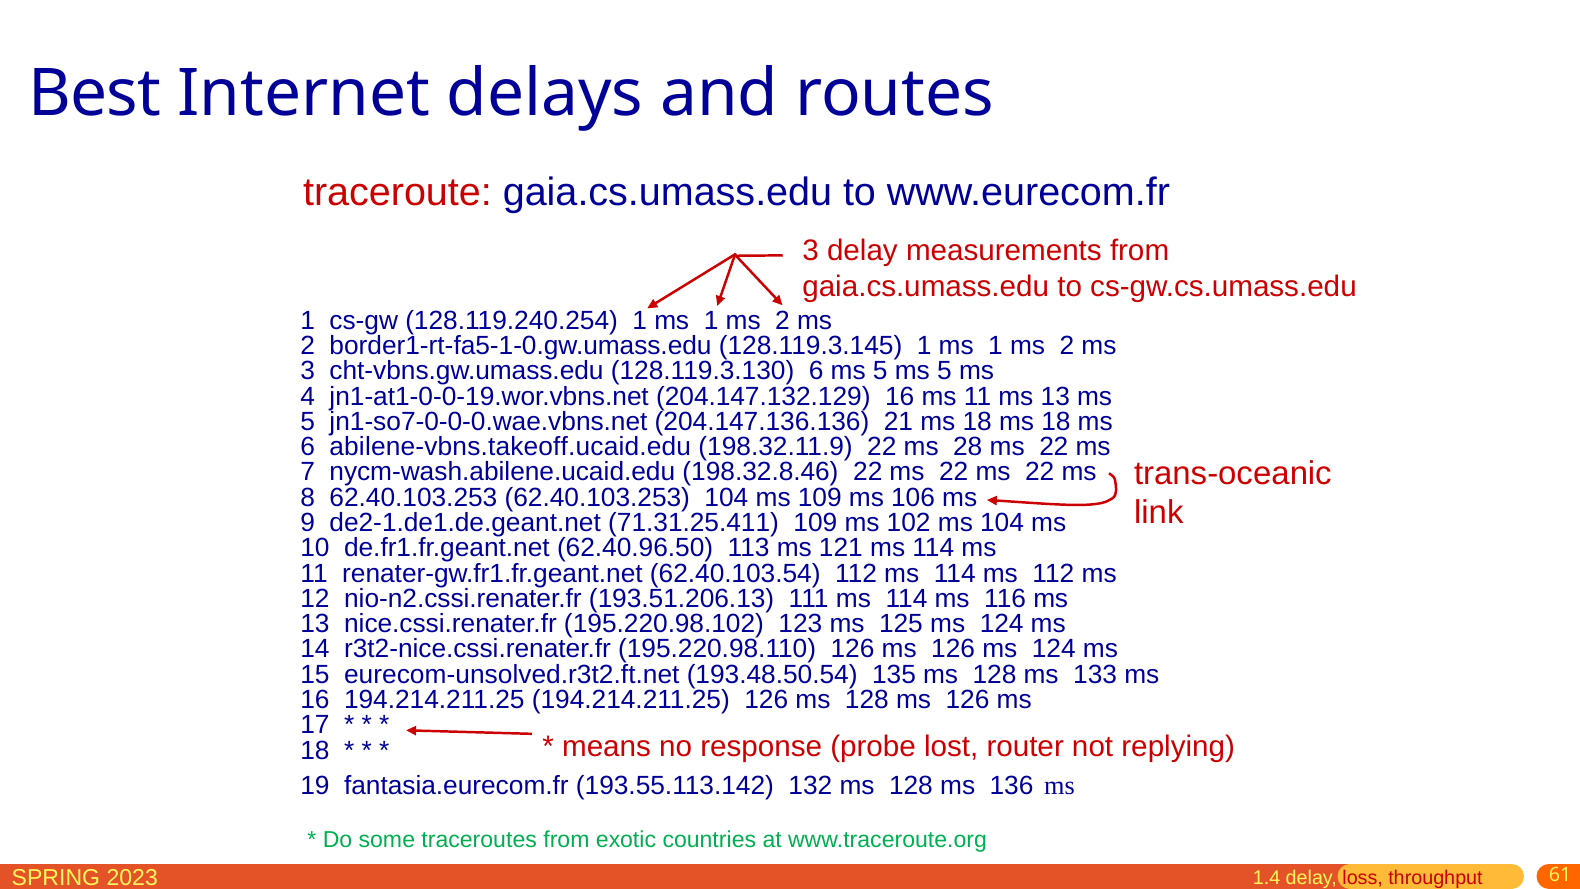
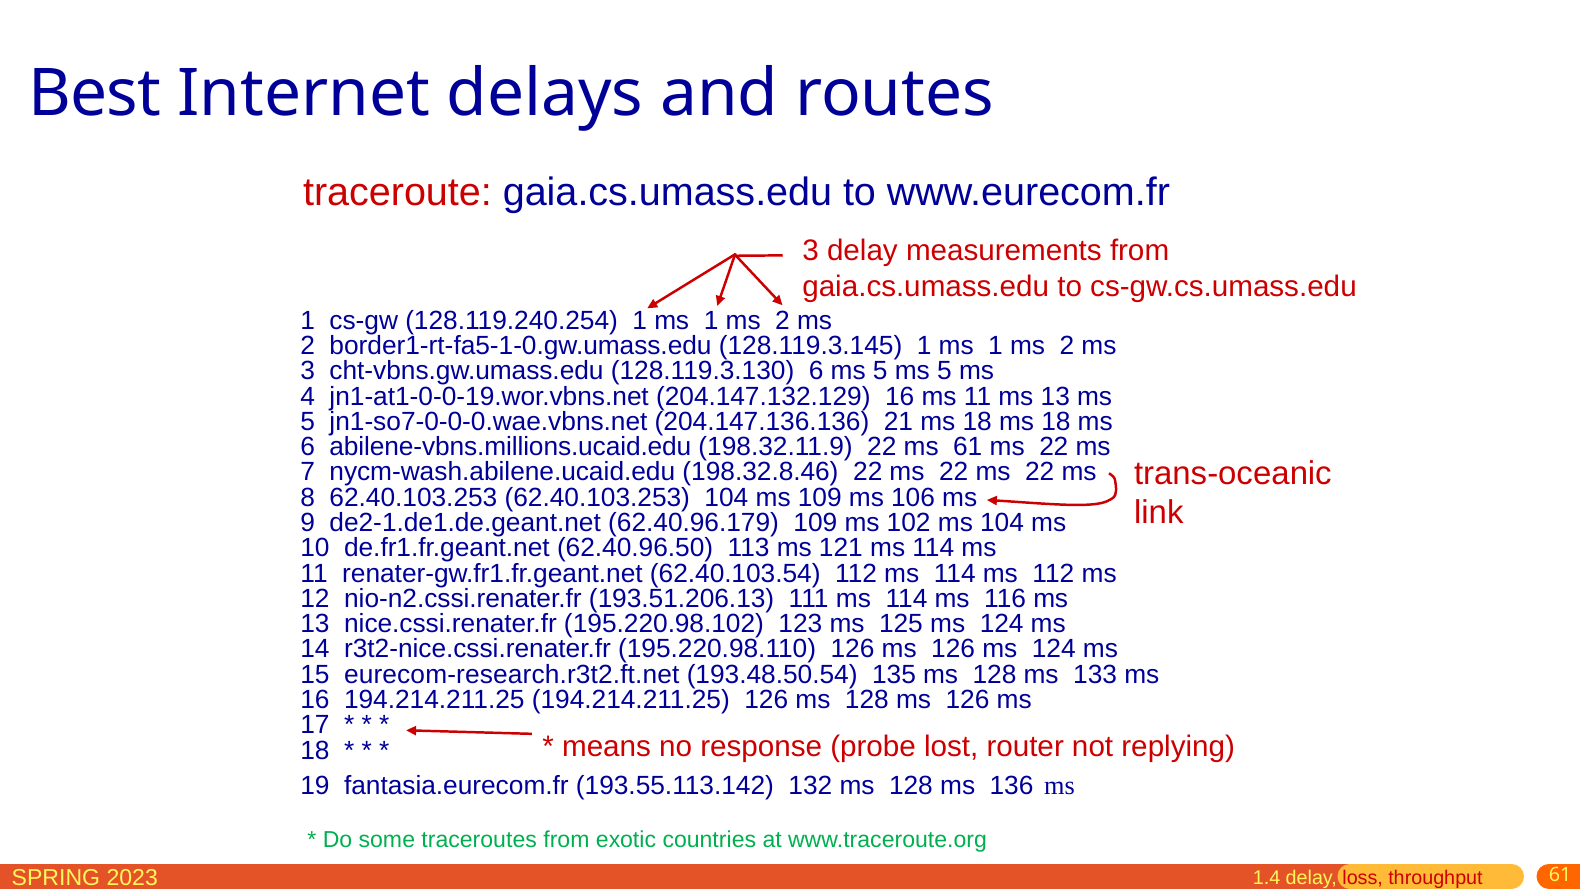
abilene-vbns.takeoff.ucaid.edu: abilene-vbns.takeoff.ucaid.edu -> abilene-vbns.millions.ucaid.edu (510, 447)
ms 28: 28 -> 61 (968, 447)
71.31.25.411: 71.31.25.411 -> 62.40.96.179 (694, 523)
eurecom-unsolved.r3t2.ft.net: eurecom-unsolved.r3t2.ft.net -> eurecom-research.r3t2.ft.net (512, 674)
